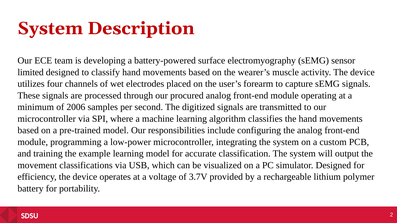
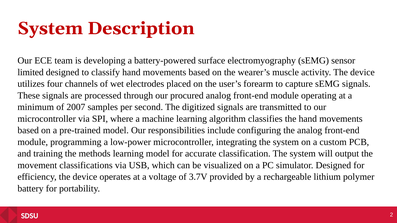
2006: 2006 -> 2007 (76, 107)
example: example -> methods (95, 154)
